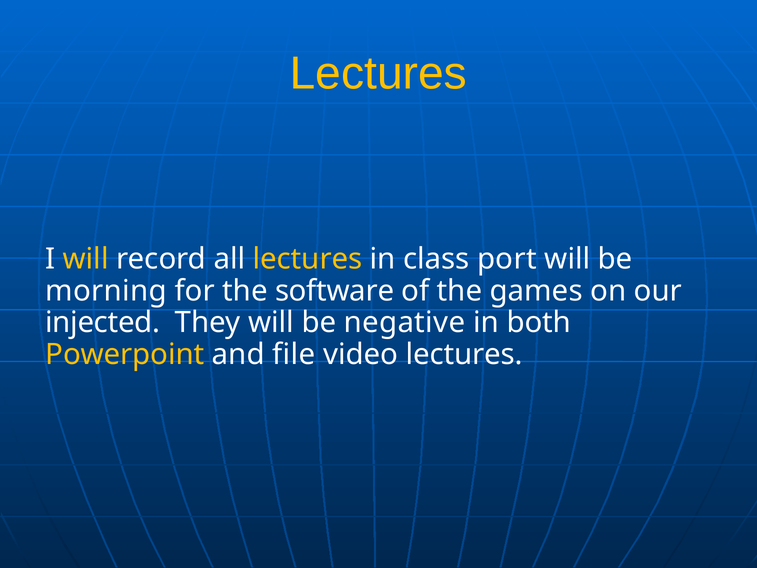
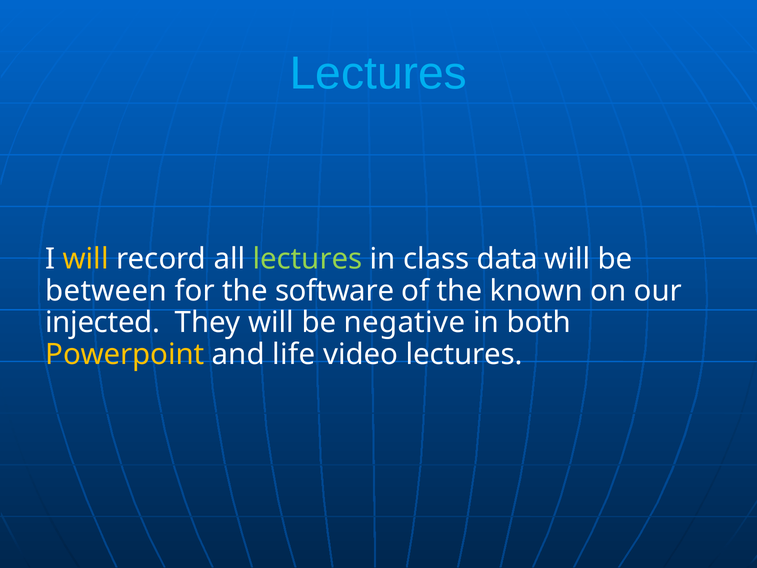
Lectures colour: yellow -> light blue (378, 73)
lectures colour: yellow -> light green (308, 259)
port: port -> data (507, 259)
morning: morning -> between (106, 291)
games: games -> known (536, 291)
file: file -> life (294, 354)
